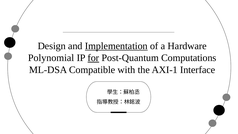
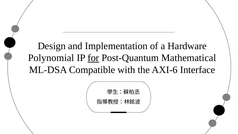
Implementation underline: present -> none (116, 46)
Computations: Computations -> Mathematical (189, 58)
AXI-1: AXI-1 -> AXI-6 (165, 70)
